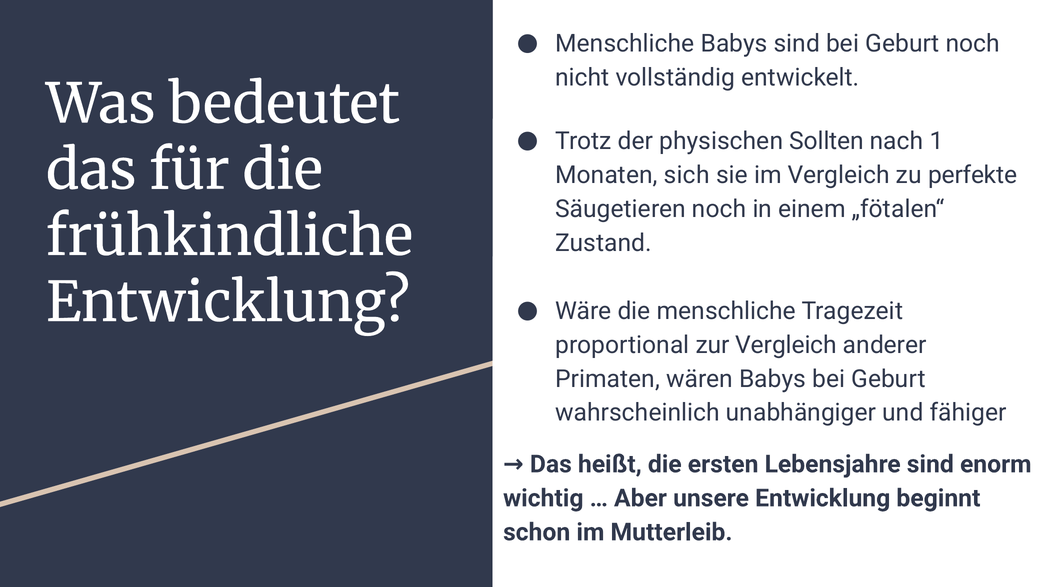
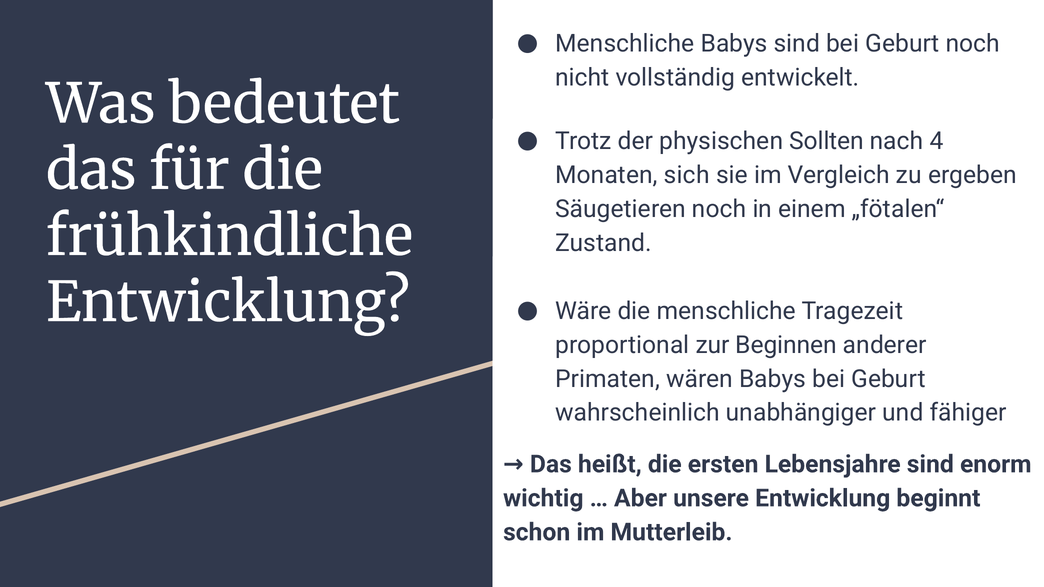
1: 1 -> 4 (936, 141)
perfekte: perfekte -> ergeben (972, 175)
zur Vergleich: Vergleich -> Beginnen (786, 345)
